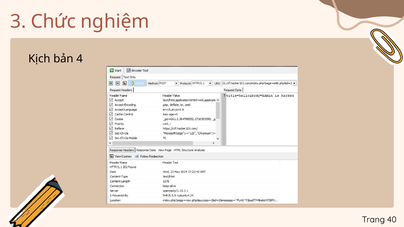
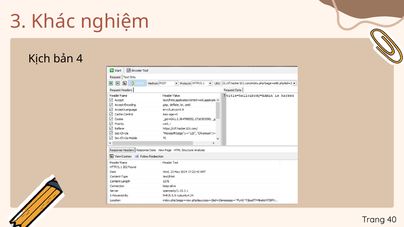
Chức: Chức -> Khác (53, 22)
